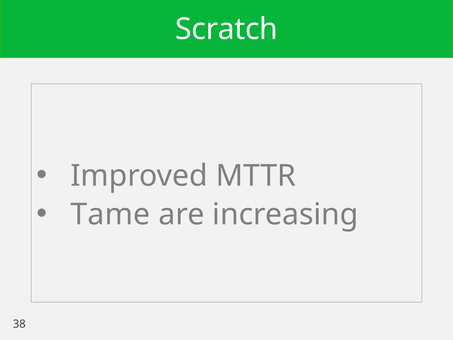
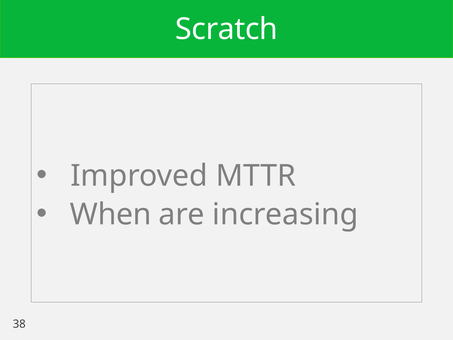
Tame: Tame -> When (111, 214)
